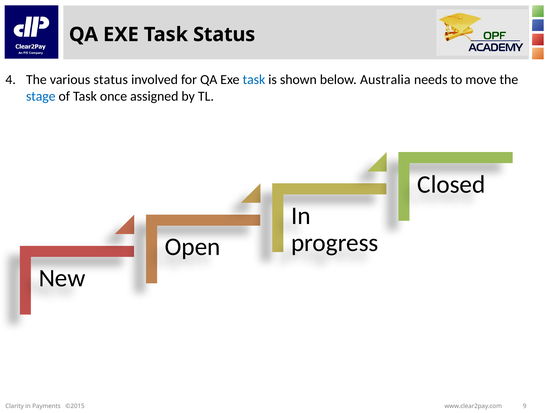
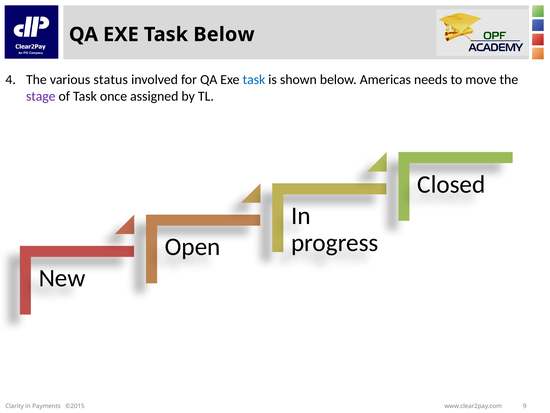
Task Status: Status -> Below (224, 34)
Australia: Australia -> Americas (385, 80)
stage colour: blue -> purple (41, 96)
